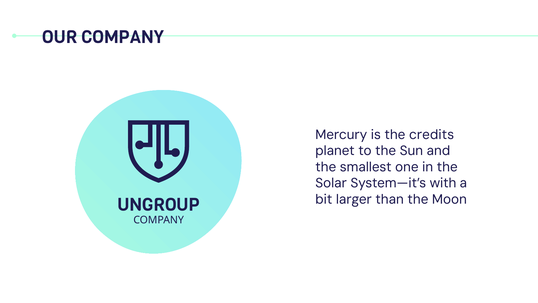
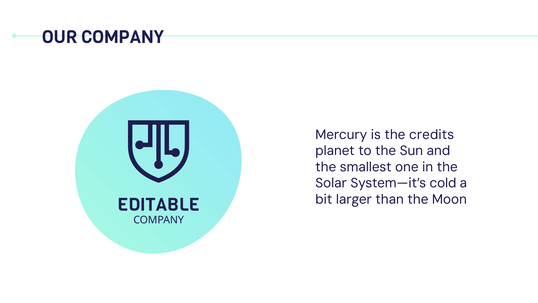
with: with -> cold (443, 183)
UNGROUP: UNGROUP -> EDITABLE (159, 204)
